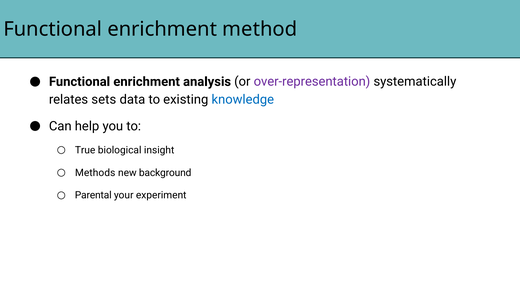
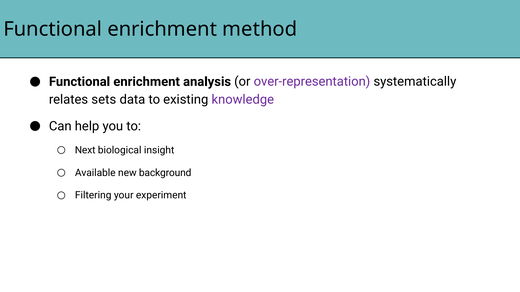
knowledge colour: blue -> purple (243, 100)
True: True -> Next (85, 150)
Methods: Methods -> Available (95, 173)
Parental: Parental -> Filtering (93, 196)
